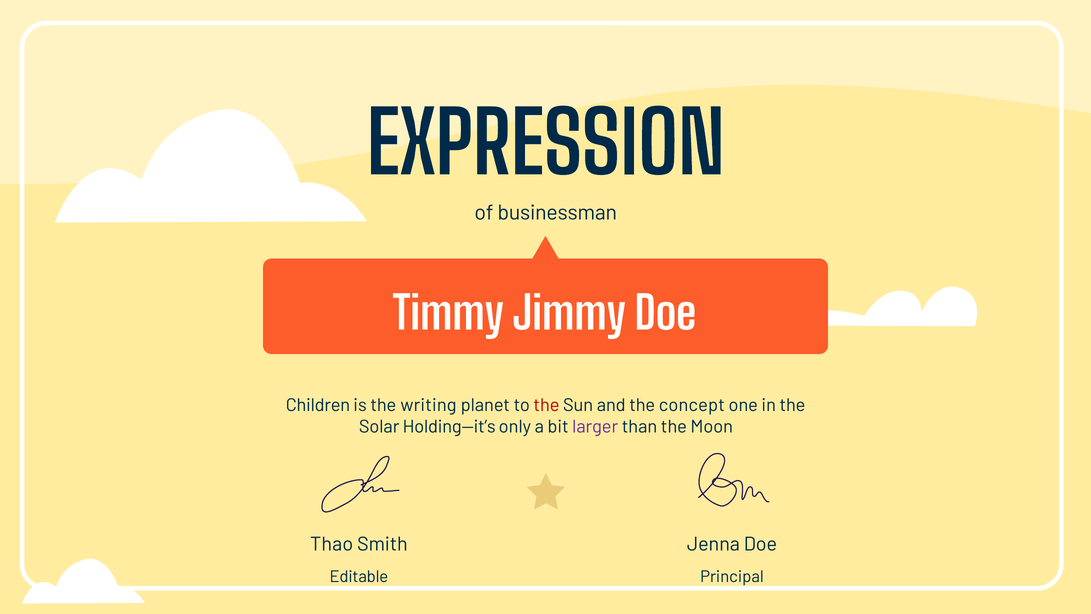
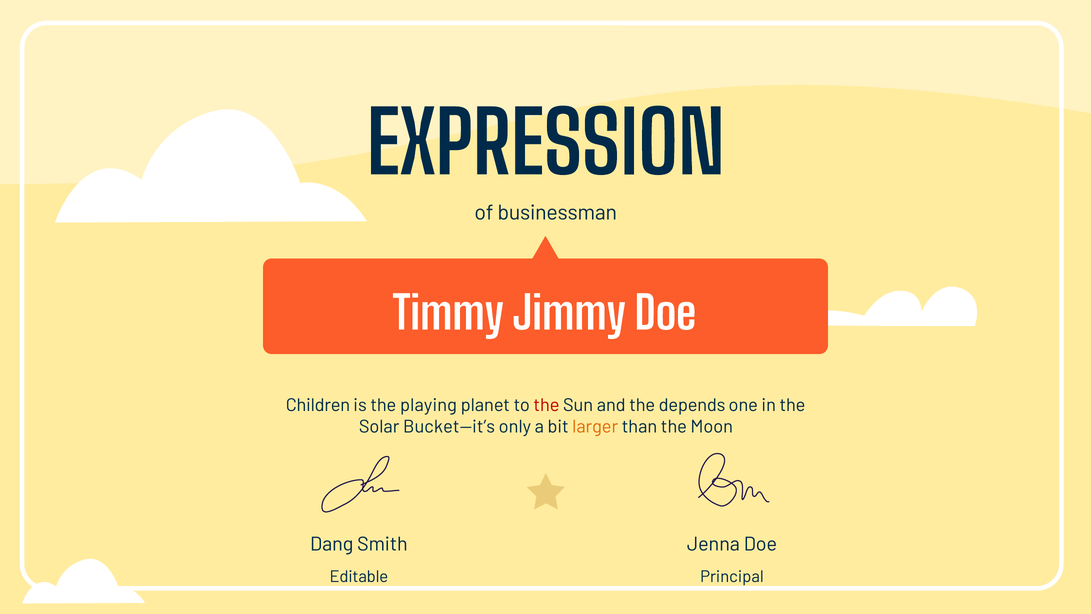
writing: writing -> playing (428, 405)
concept: concept -> depends (692, 405)
Holding—it’s: Holding—it’s -> Bucket—it’s (449, 427)
larger colour: purple -> orange (595, 427)
Thao: Thao -> Dang (332, 544)
